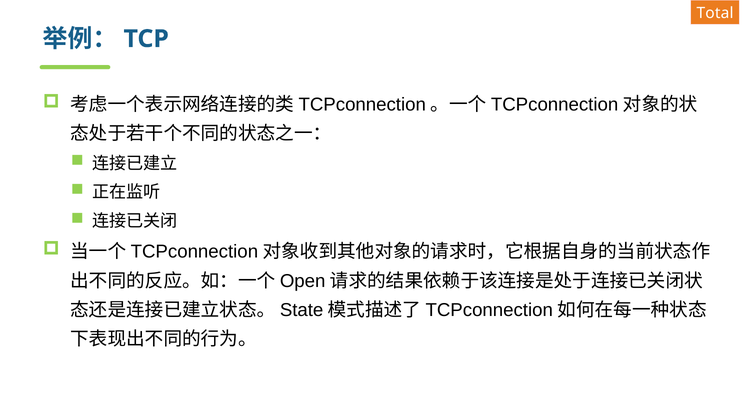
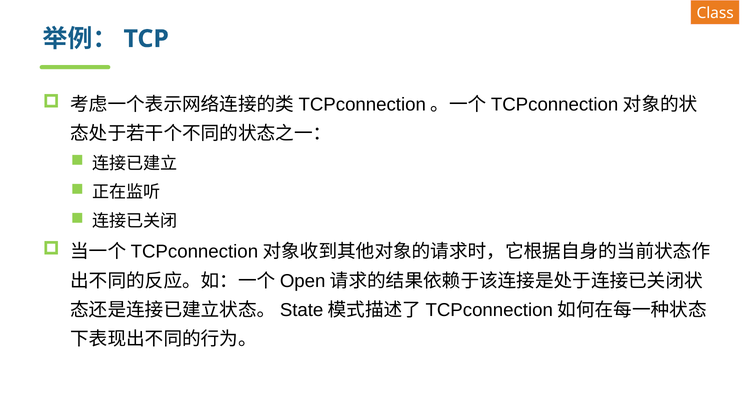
Total: Total -> Class (715, 13)
